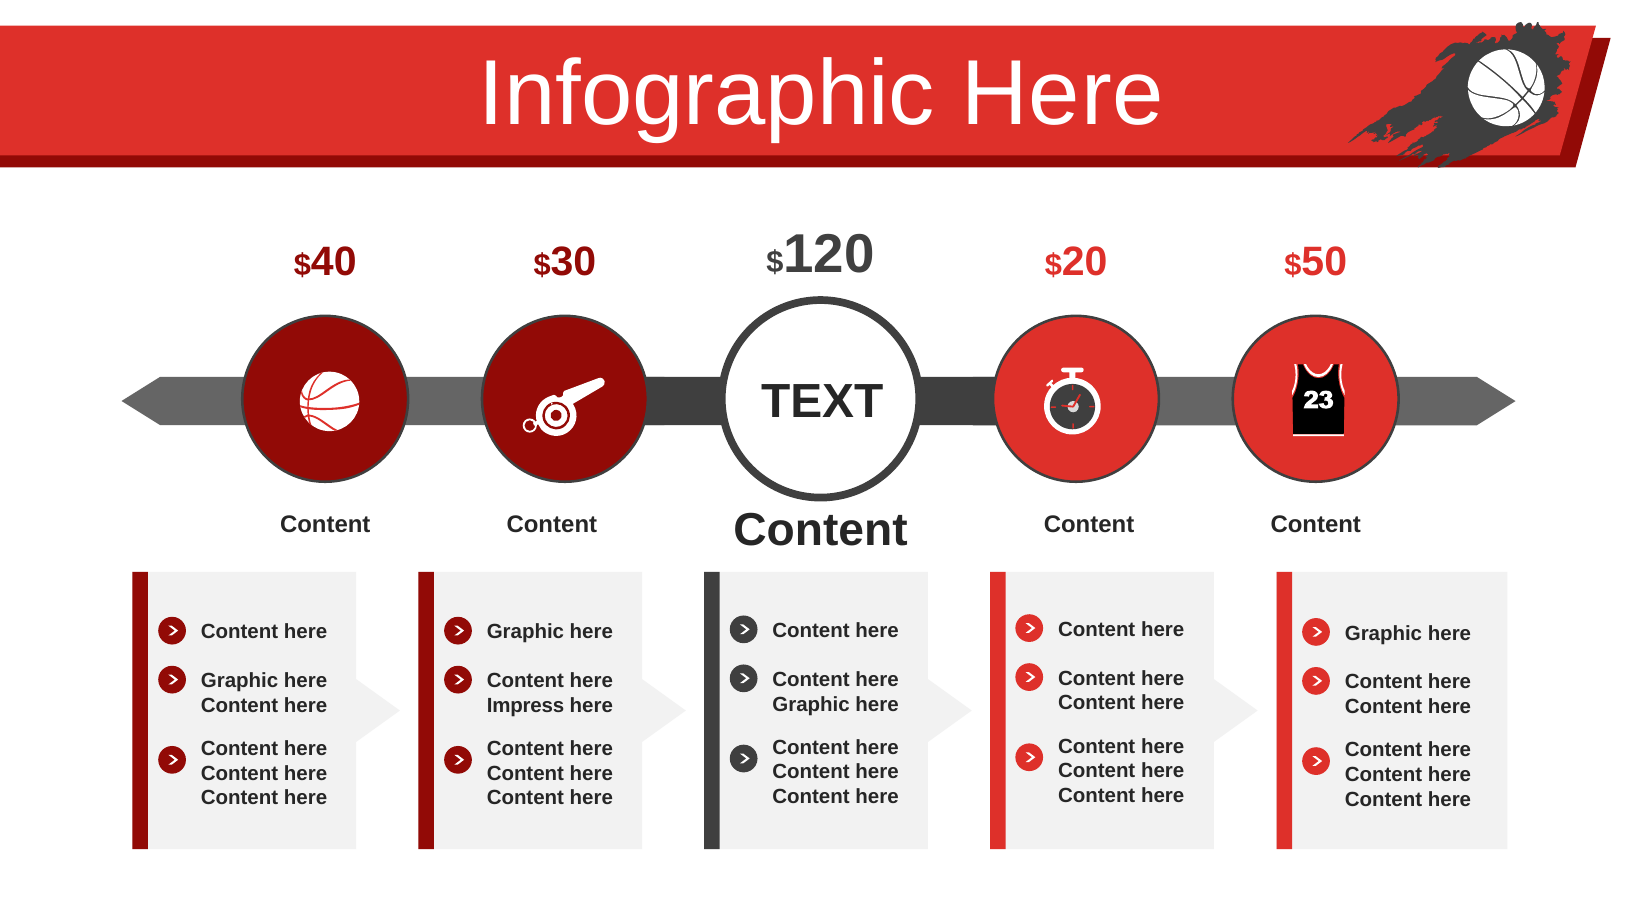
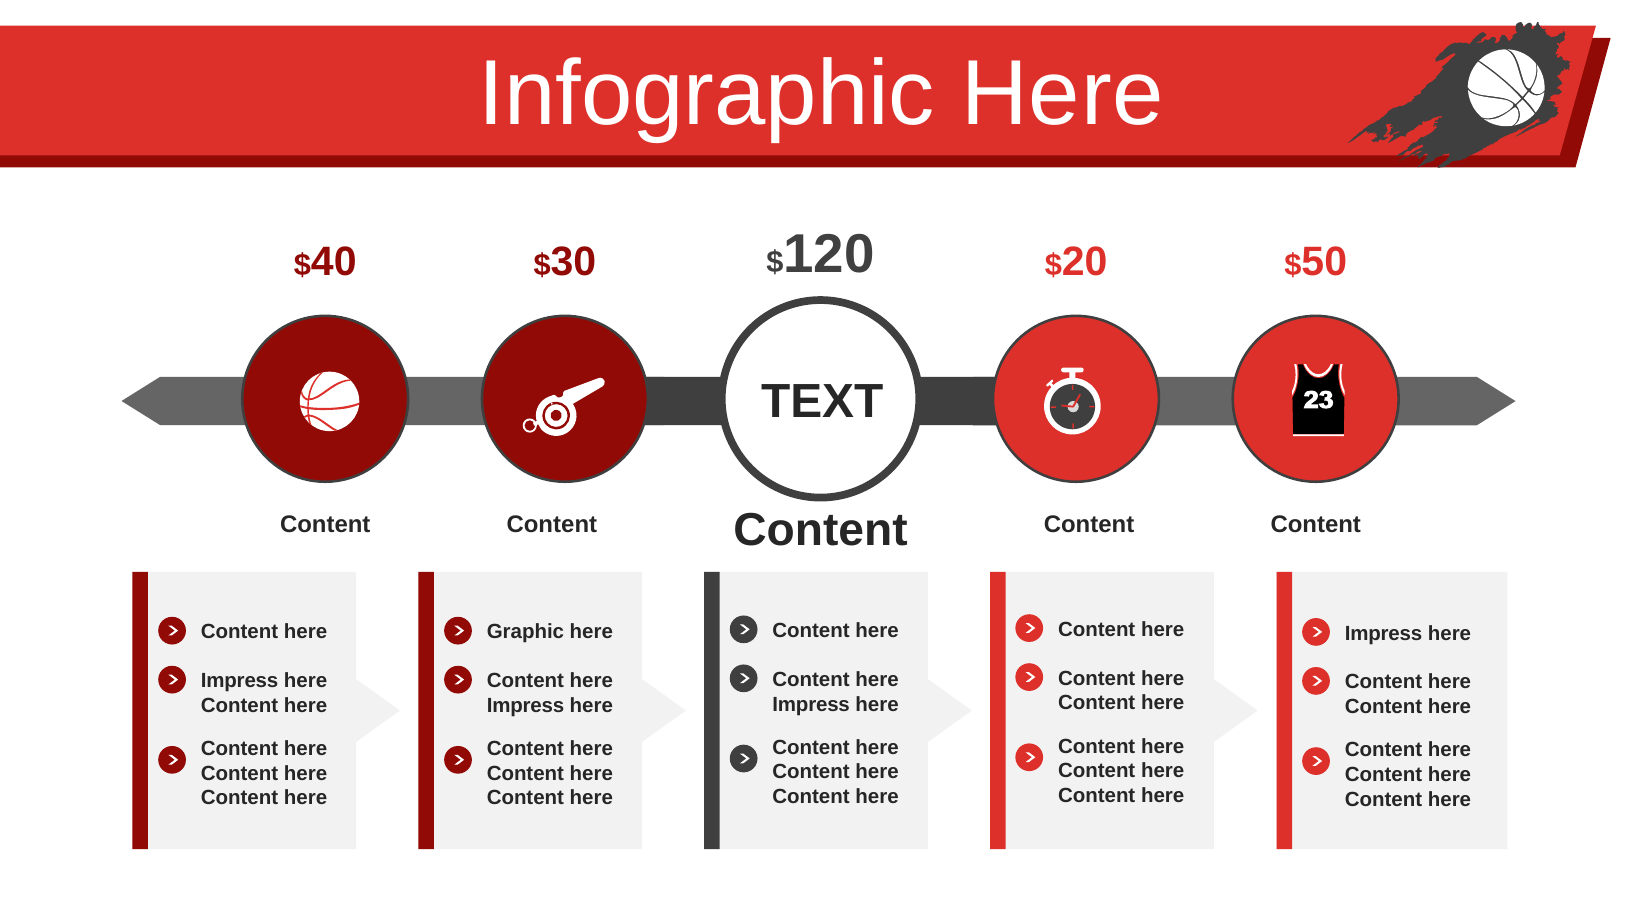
Graphic: Graphic -> Impress (1384, 633)
Graphic: Graphic -> Impress (240, 681)
Graphic: Graphic -> Impress (811, 704)
